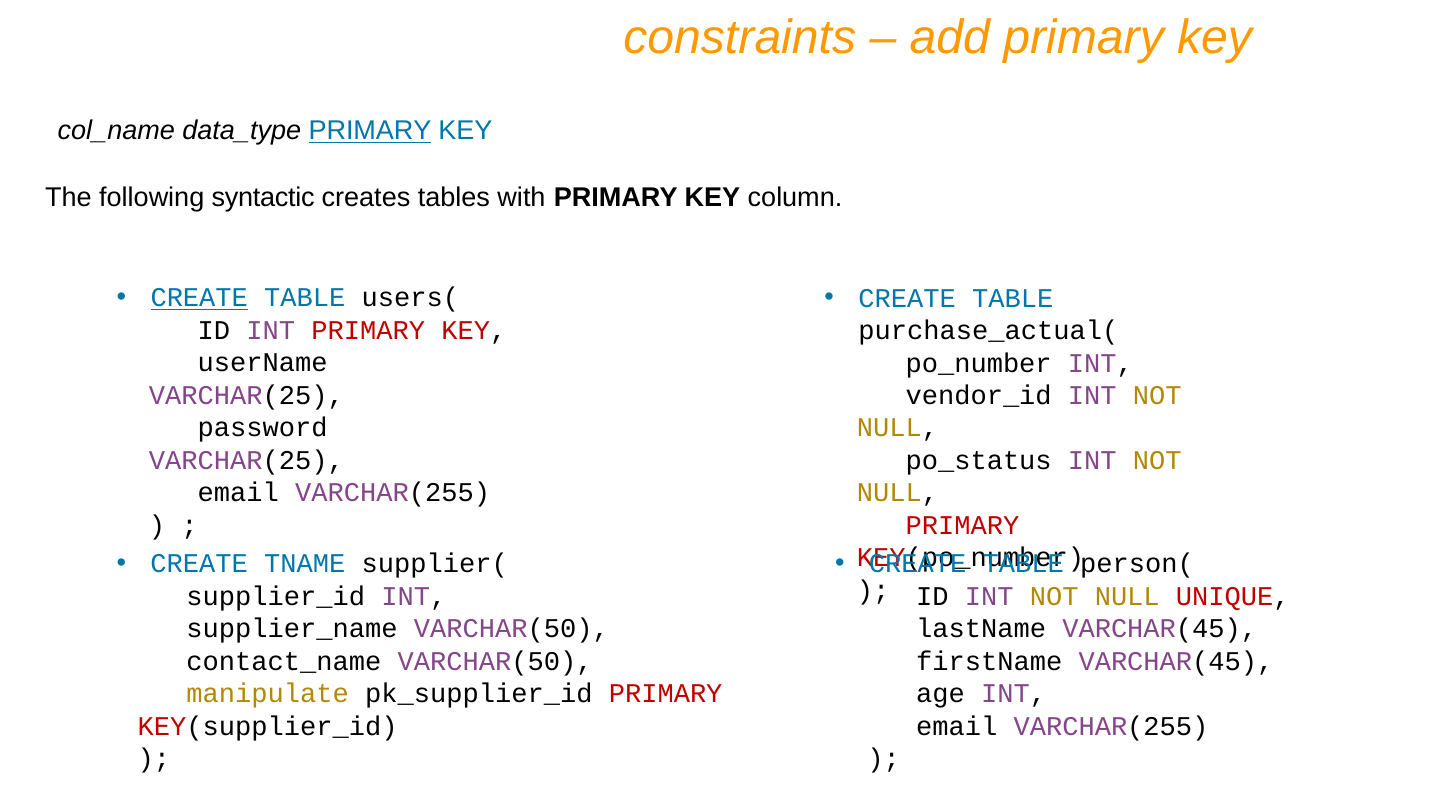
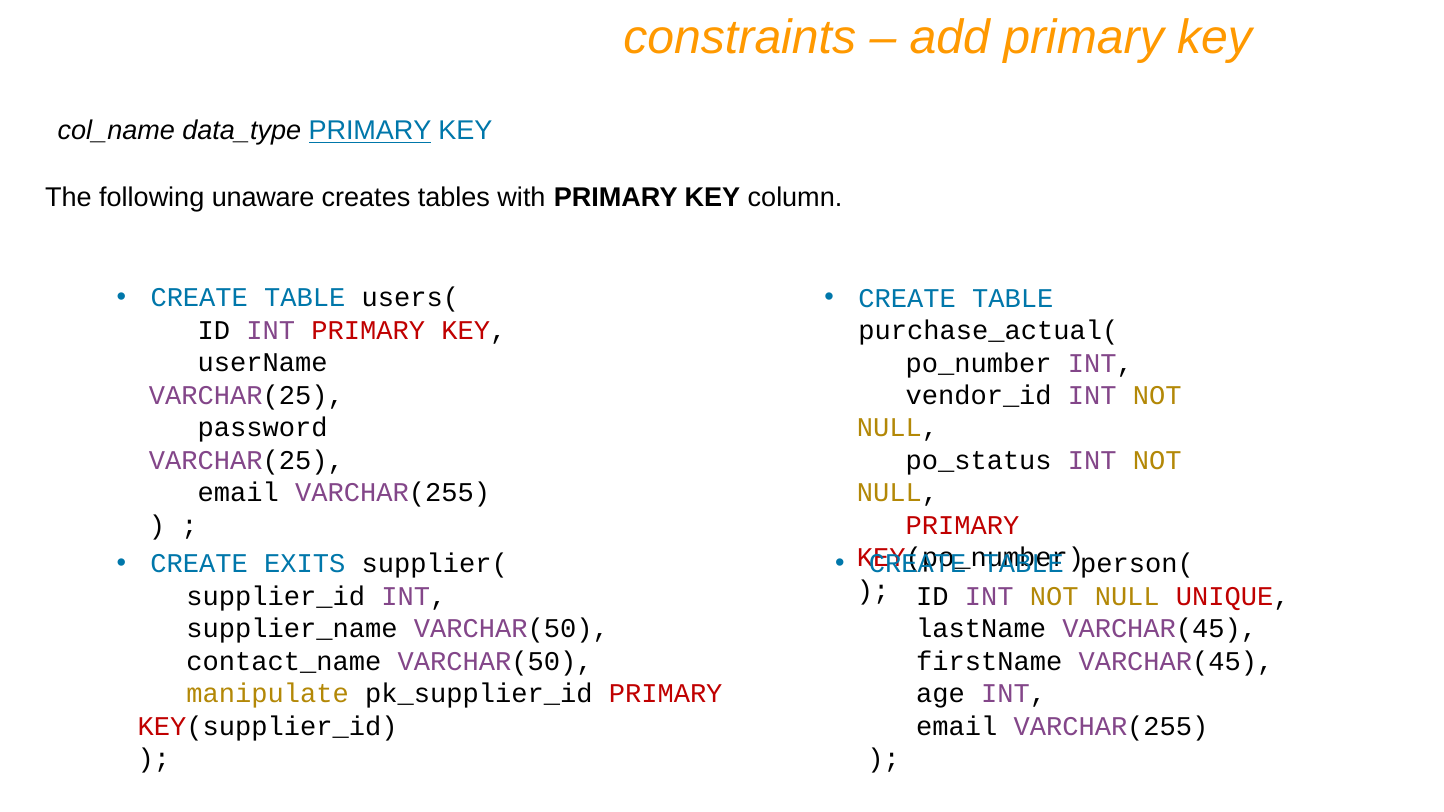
syntactic: syntactic -> unaware (263, 197)
CREATE underline: present -> none (199, 298)
TNAME: TNAME -> EXITS (305, 564)
